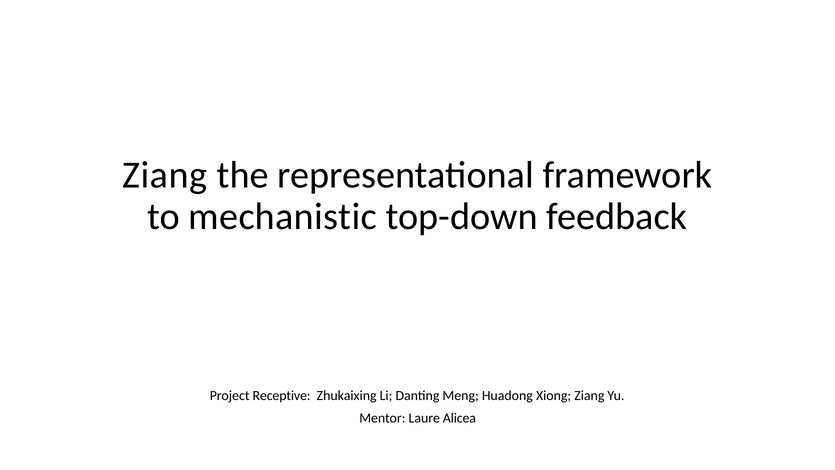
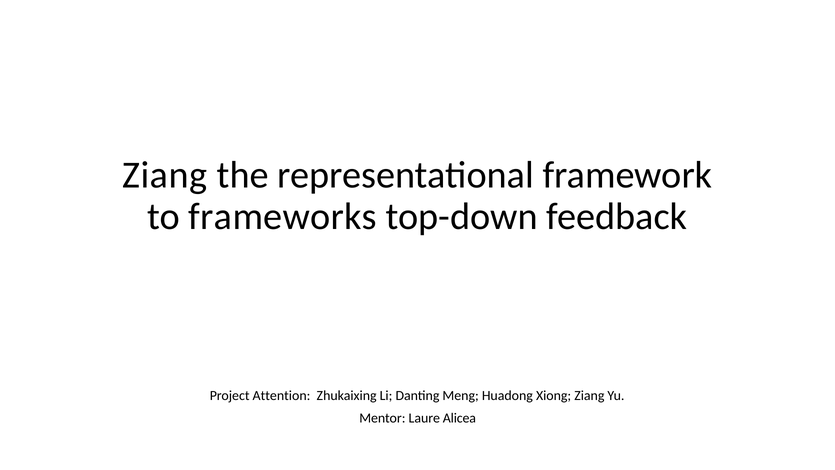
mechanistic: mechanistic -> frameworks (283, 216)
Receptive: Receptive -> Attention (282, 395)
